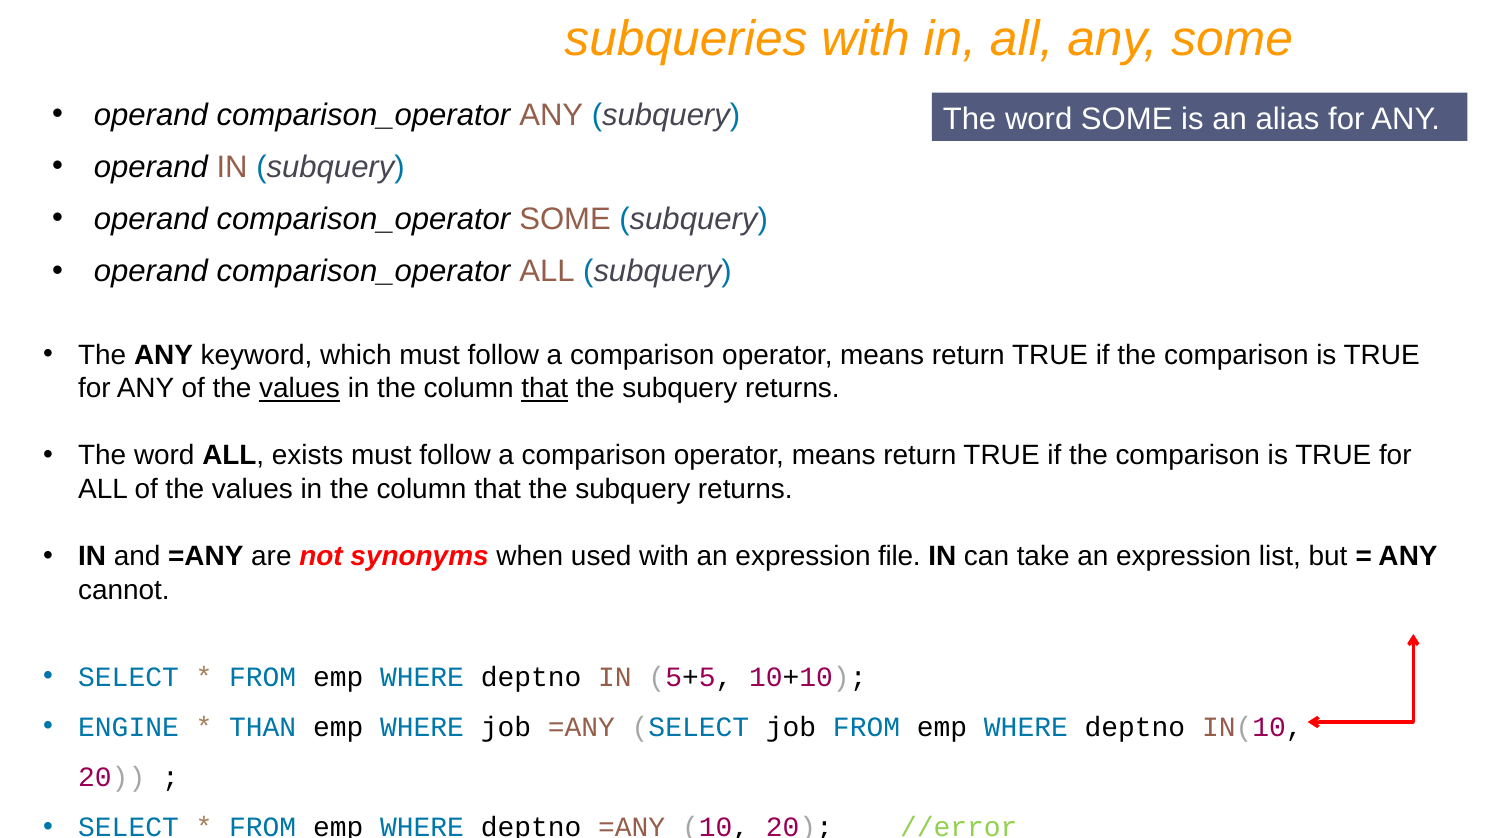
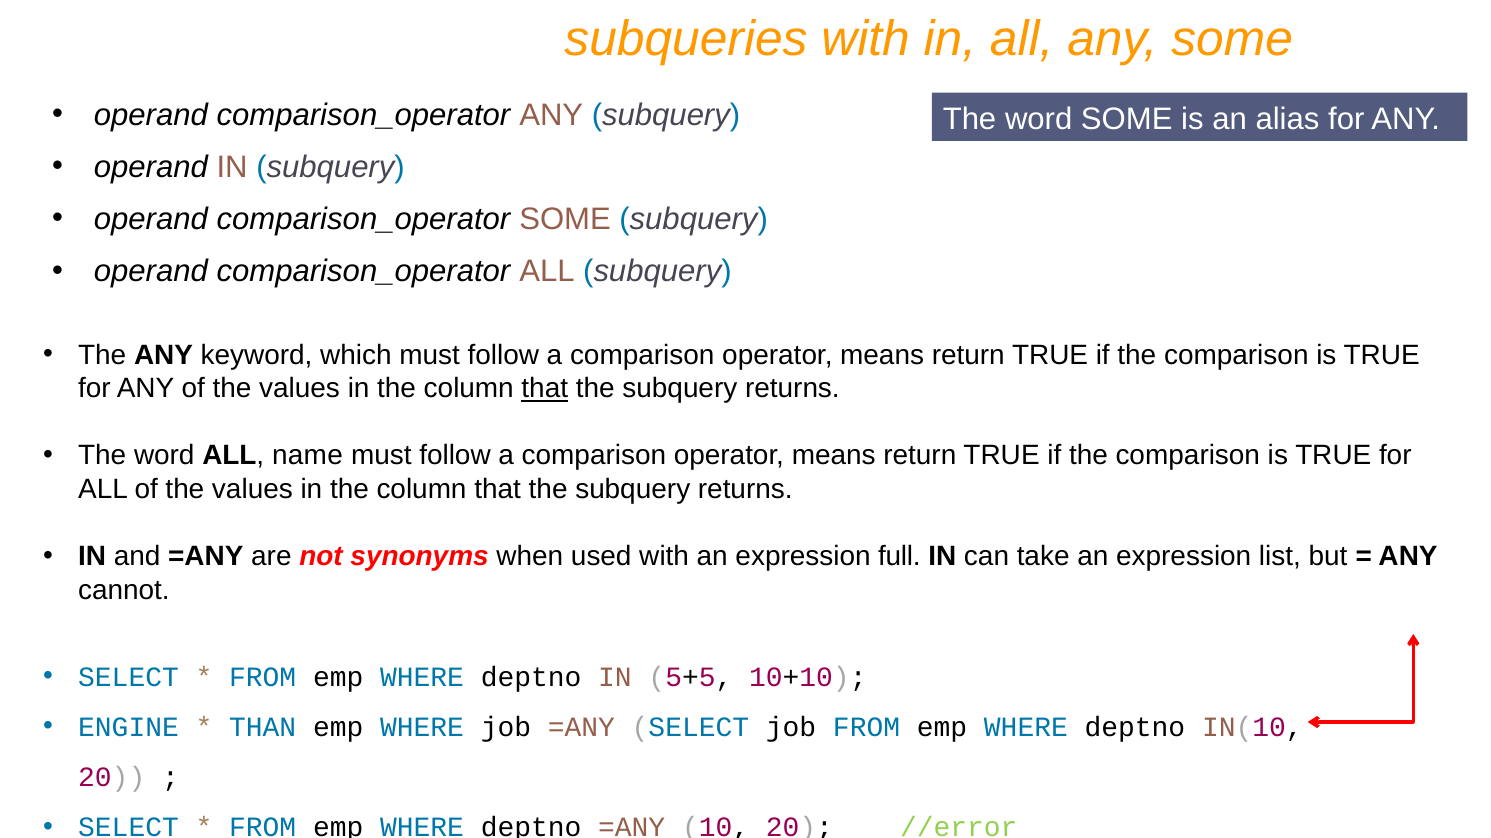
values underline: present -> none (300, 389)
exists: exists -> name (307, 456)
file: file -> full (899, 557)
